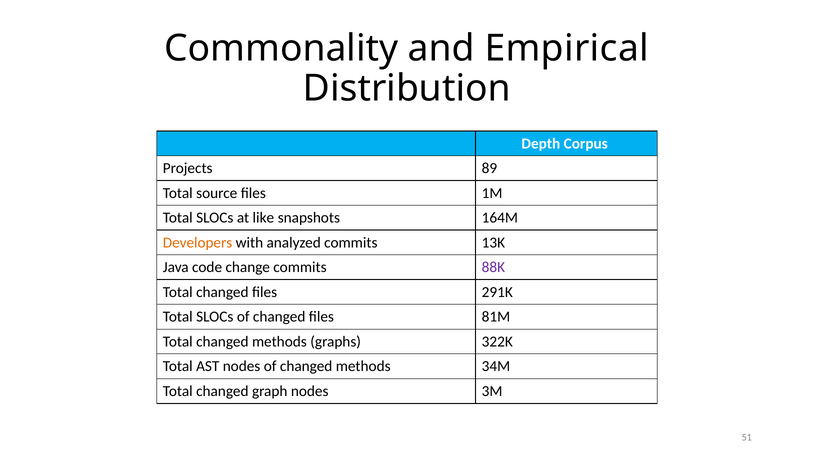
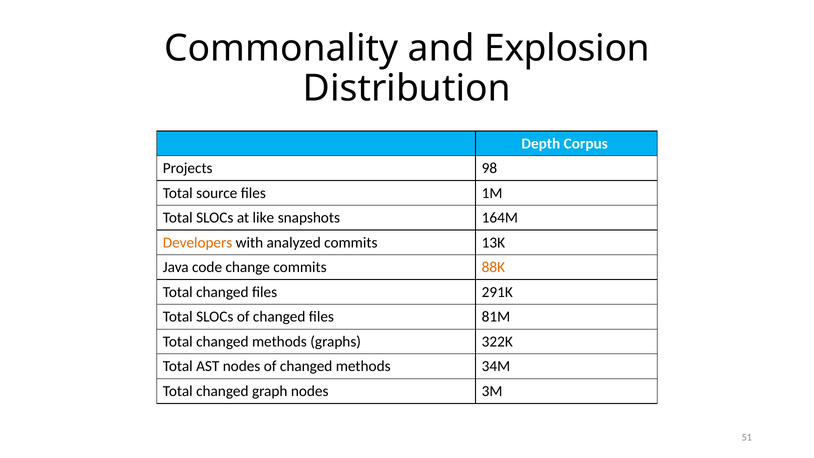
Empirical: Empirical -> Explosion (567, 48)
89: 89 -> 98 (489, 168)
88K colour: purple -> orange (493, 267)
